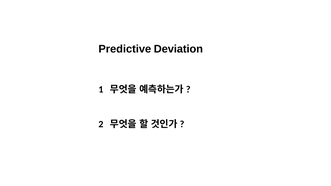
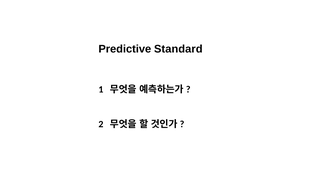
Deviation: Deviation -> Standard (178, 49)
